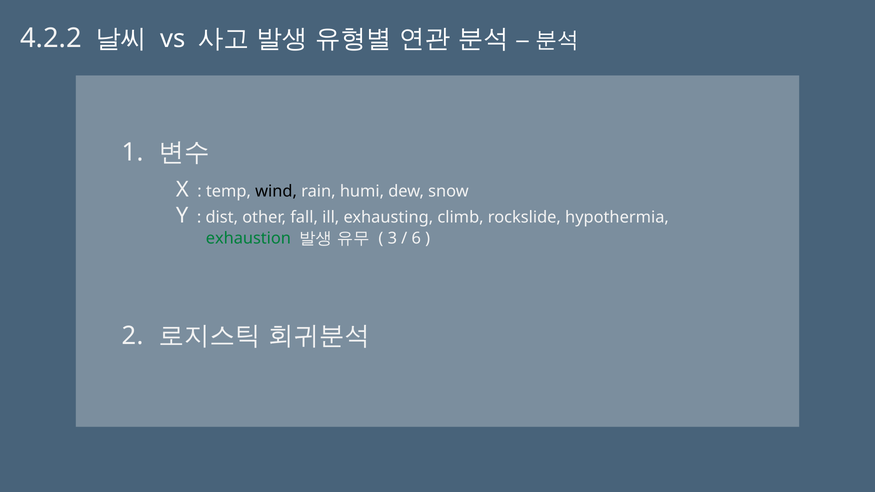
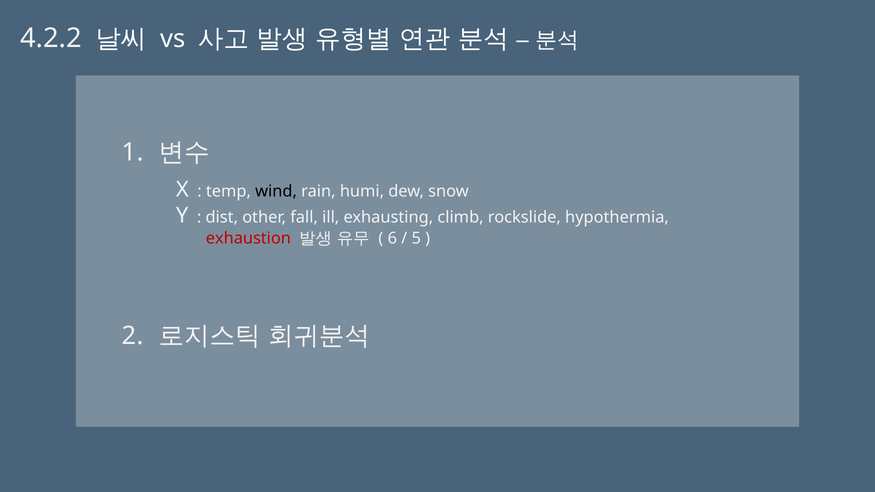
exhaustion colour: green -> red (248, 238)
3: 3 -> 6 (392, 238)
6: 6 -> 5 (416, 238)
